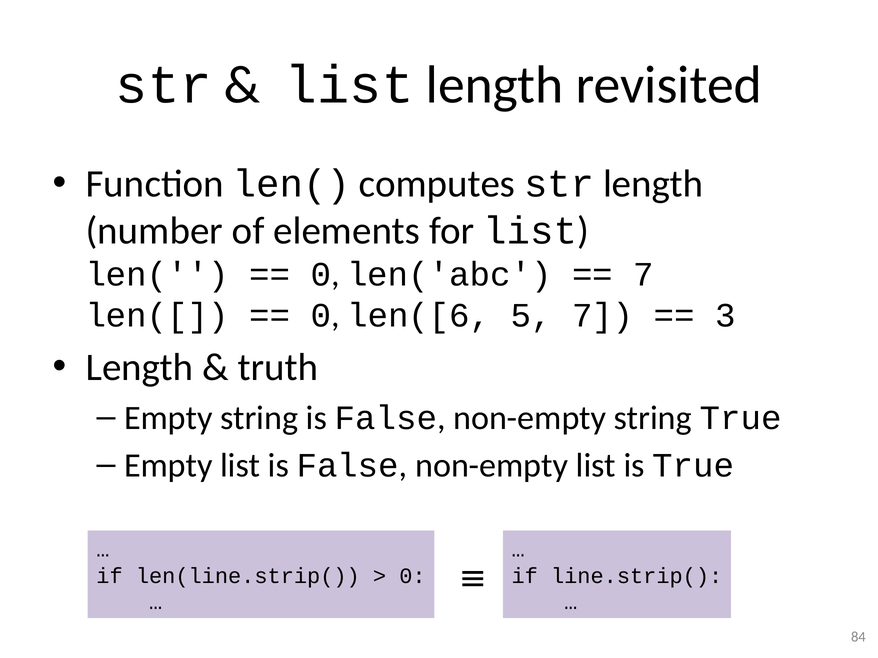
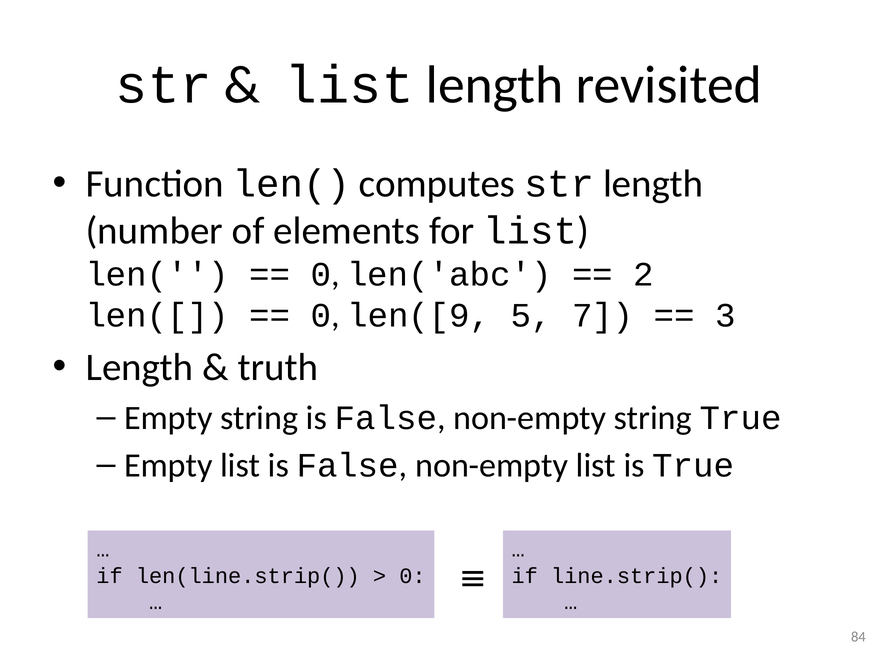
7: 7 -> 2 (644, 275)
len([6: len([6 -> len([9 (419, 316)
